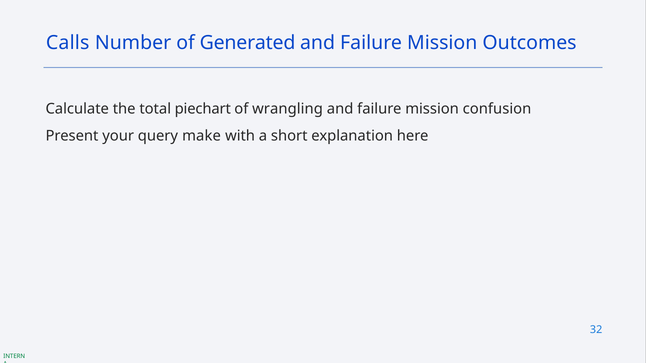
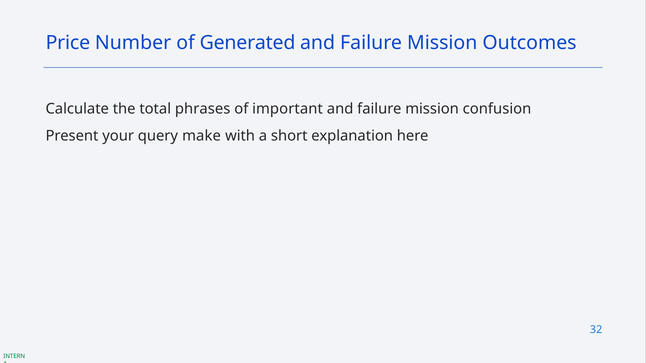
Calls: Calls -> Price (68, 43)
piechart: piechart -> phrases (203, 109)
wrangling: wrangling -> important (288, 109)
